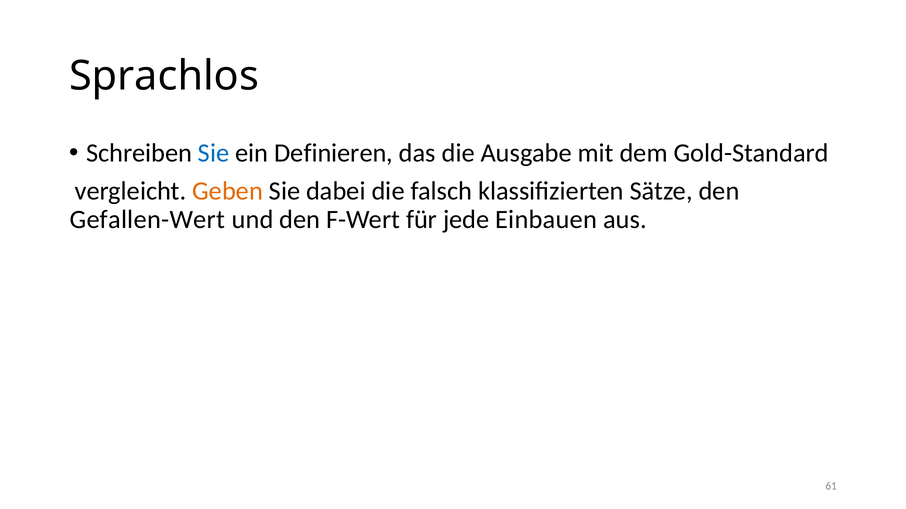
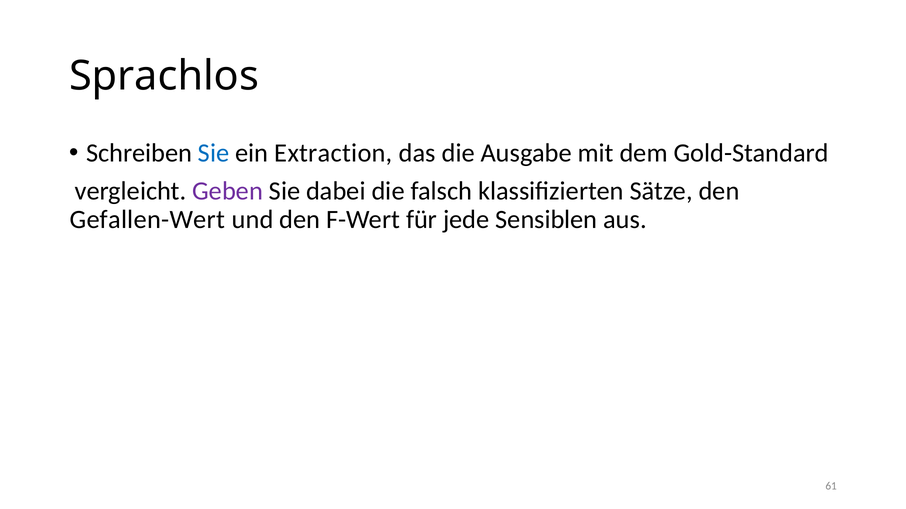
Definieren: Definieren -> Extraction (333, 153)
Geben colour: orange -> purple (228, 191)
Einbauen: Einbauen -> Sensiblen (546, 220)
